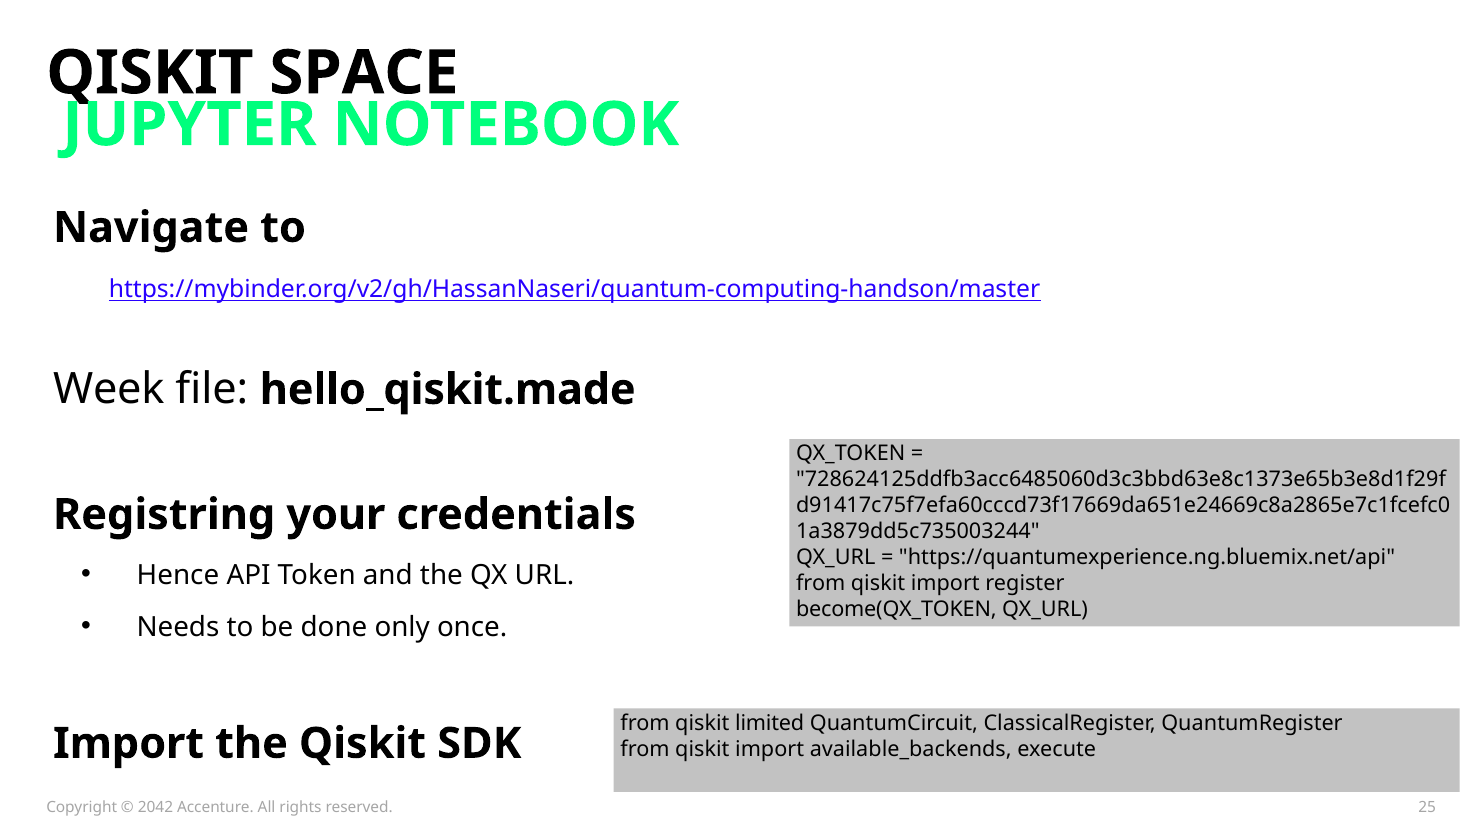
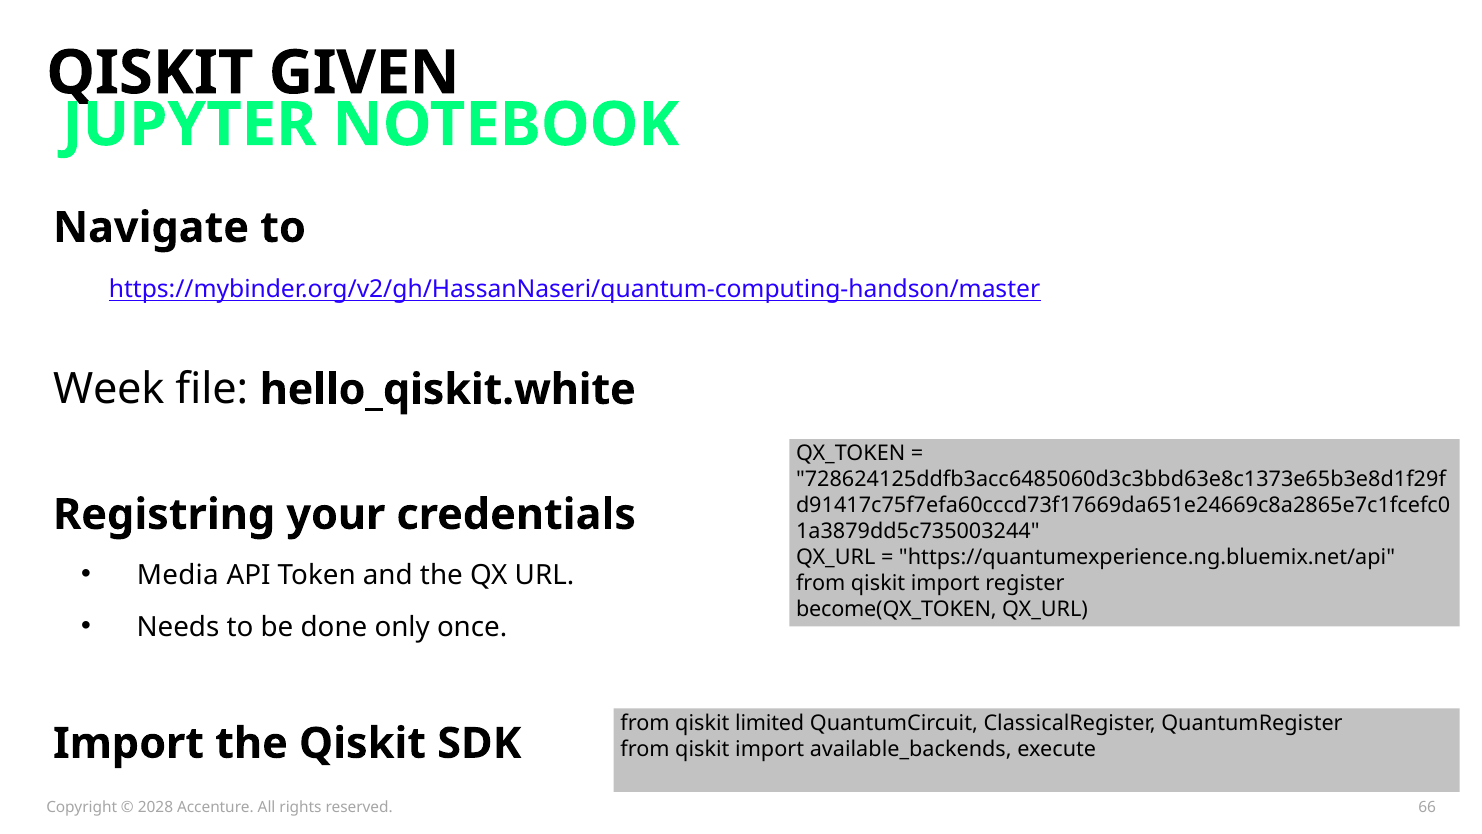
SPACE: SPACE -> GIVEN (364, 73)
hello_qiskit.made: hello_qiskit.made -> hello_qiskit.white (448, 389)
Hence: Hence -> Media (178, 575)
2042: 2042 -> 2028 (155, 807)
25: 25 -> 66 (1427, 807)
